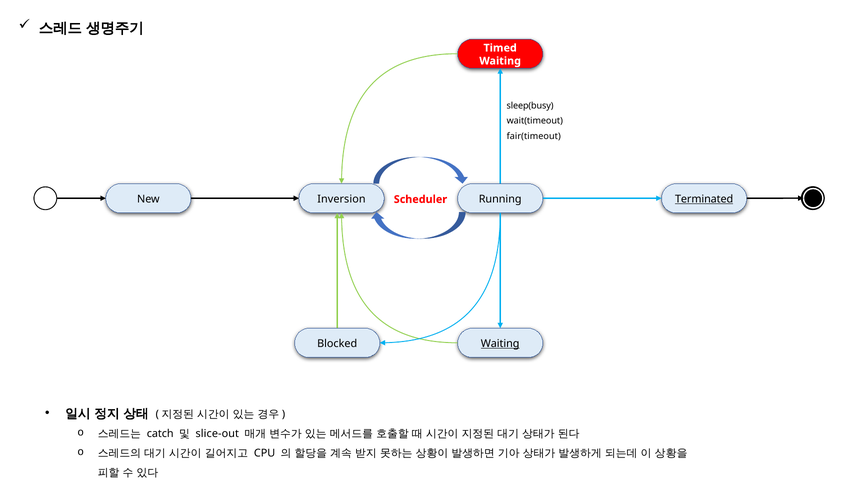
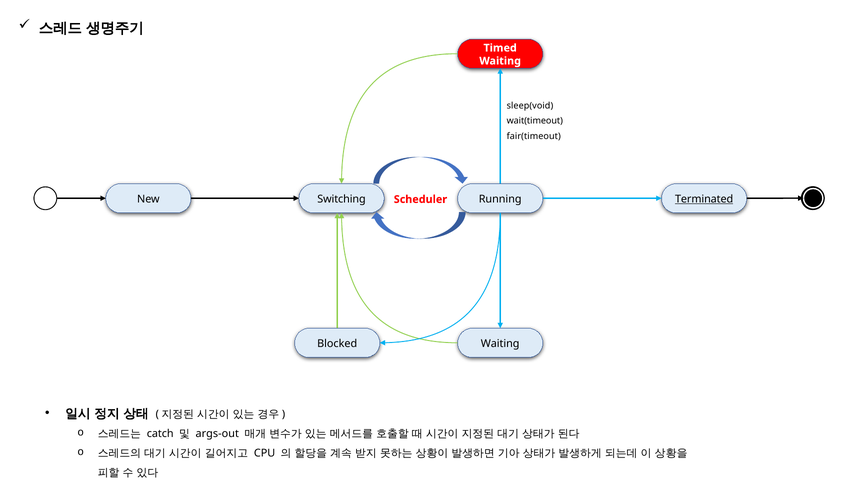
sleep(busy: sleep(busy -> sleep(void (530, 106)
Inversion: Inversion -> Switching (342, 199)
Waiting underline: present -> none (500, 344)
slice-out: slice-out -> args-out (217, 434)
